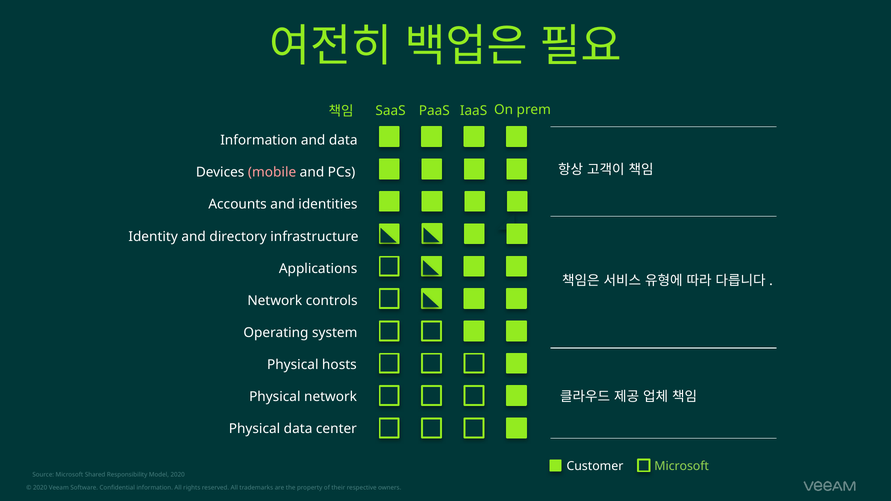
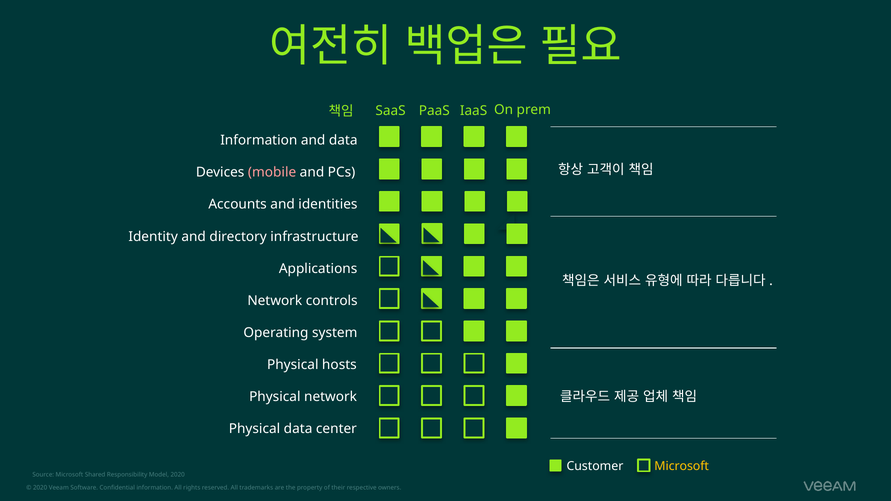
Microsoft colour: light green -> yellow (682, 466)
